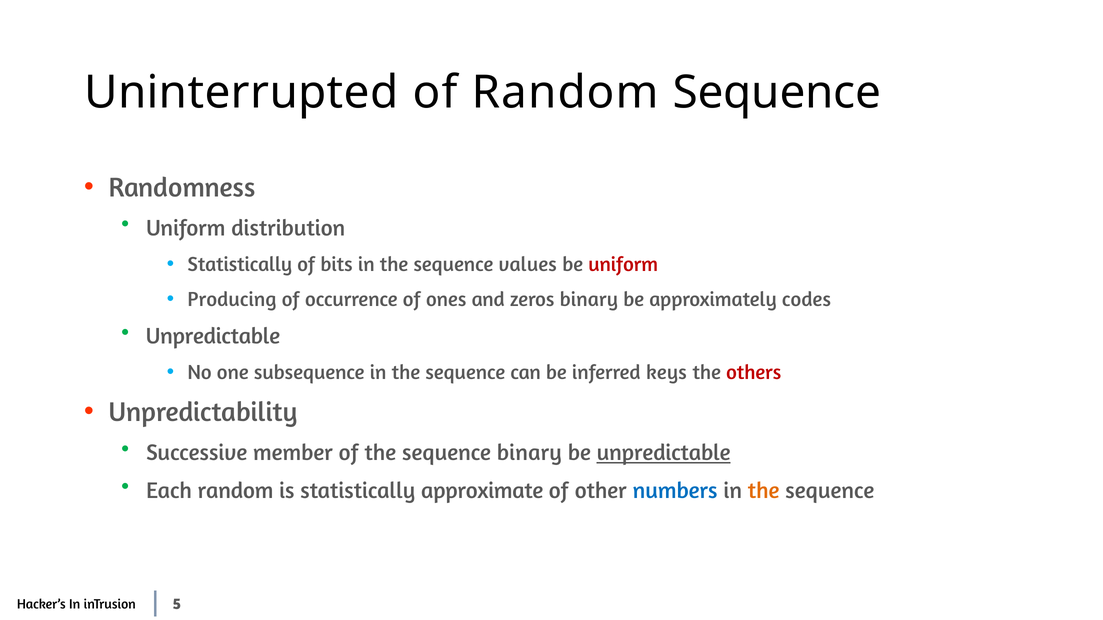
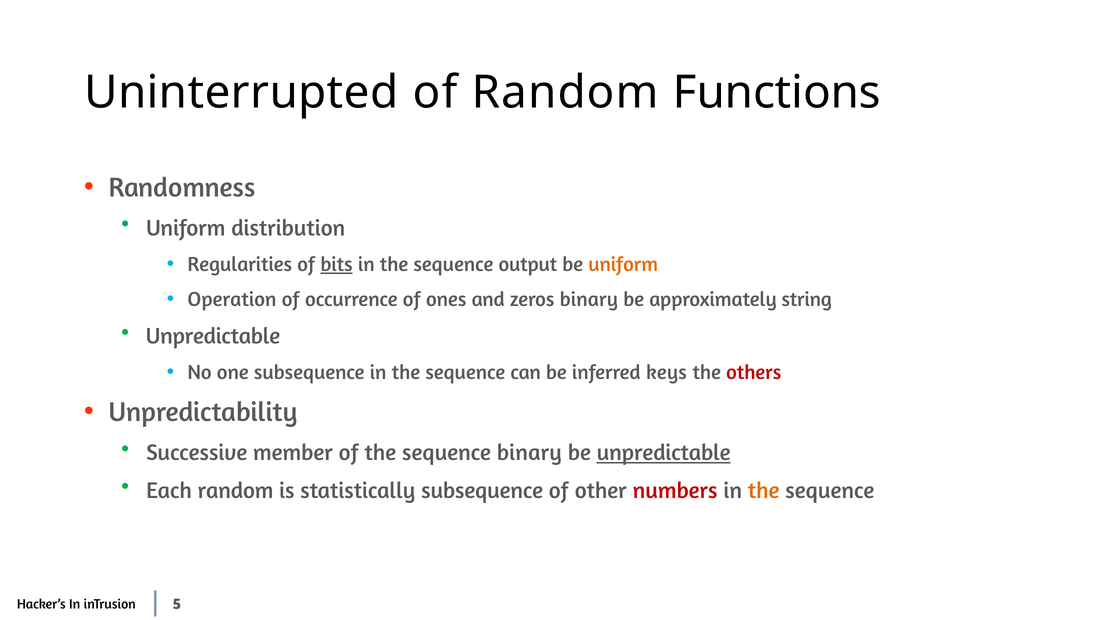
Random Sequence: Sequence -> Functions (777, 93)
Statistically: Statistically -> Regularities (240, 265)
bits underline: none -> present (337, 265)
values: values -> output (528, 265)
uniform colour: red -> orange (623, 265)
Producing: Producing -> Operation (232, 300)
codes: codes -> string (807, 300)
statistically approximate: approximate -> subsequence (482, 491)
numbers colour: blue -> red (675, 491)
